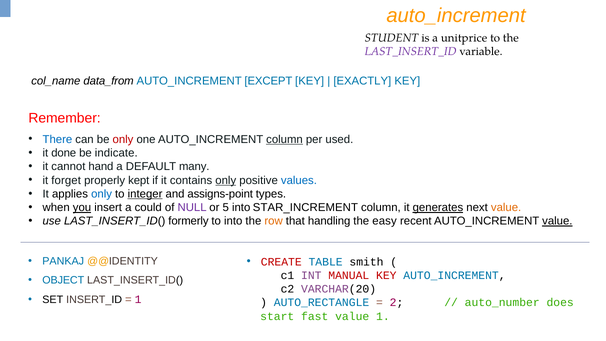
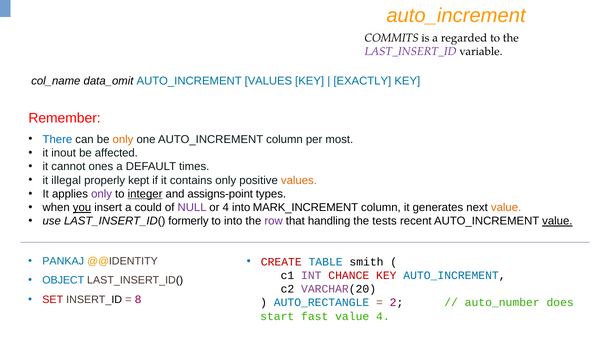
STUDENT: STUDENT -> COMMITS (392, 38)
unitprice: unitprice -> regarded (464, 38)
data_from: data_from -> data_omit (109, 81)
AUTO_INCREMENT EXCEPT: EXCEPT -> VALUES (268, 81)
only colour: red -> orange (123, 139)
column underline: present -> none (284, 139)
used: used -> most (339, 139)
done: done -> inout (64, 153)
indicate: indicate -> affected (116, 153)
hand: hand -> ones (101, 167)
many: many -> times (194, 167)
forget: forget -> illegal (66, 180)
only underline: present -> none (226, 180)
values colour: blue -> orange (299, 180)
only colour: blue -> purple (102, 194)
or 5: 5 -> 4 (226, 207)
STAR_INCREMENT: STAR_INCREMENT -> MARK_INCREMENT (305, 207)
generates underline: present -> none (438, 207)
row colour: orange -> purple (274, 221)
easy: easy -> tests (385, 221)
MANUAL: MANUAL -> CHANCE (349, 275)
SET colour: black -> red (53, 300)
1: 1 -> 8 (138, 300)
value 1: 1 -> 4 (383, 316)
